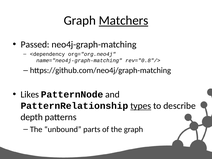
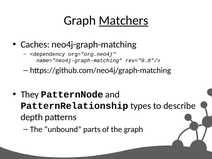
Passed: Passed -> Caches (35, 44)
Likes: Likes -> They (30, 95)
types underline: present -> none (141, 106)
